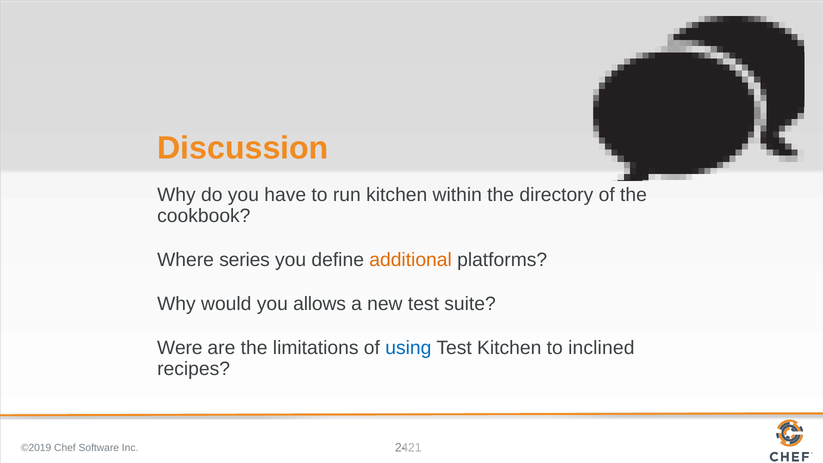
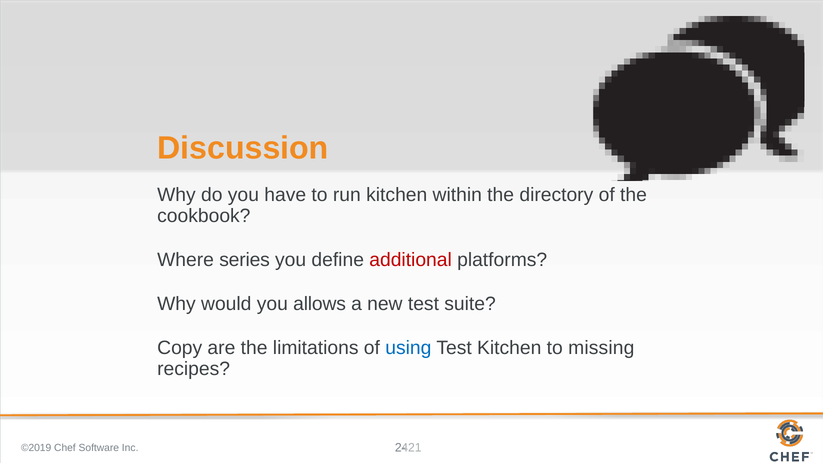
additional colour: orange -> red (411, 260)
Were: Were -> Copy (180, 348)
inclined: inclined -> missing (601, 348)
